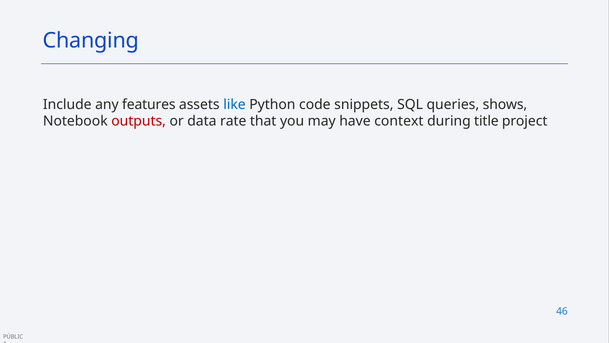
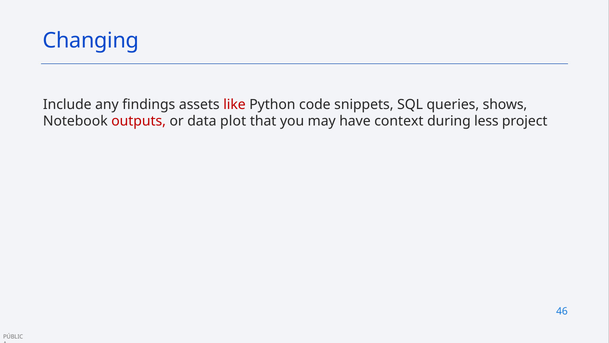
features: features -> findings (149, 104)
like colour: blue -> red (235, 104)
rate: rate -> plot (233, 121)
title: title -> less (486, 121)
